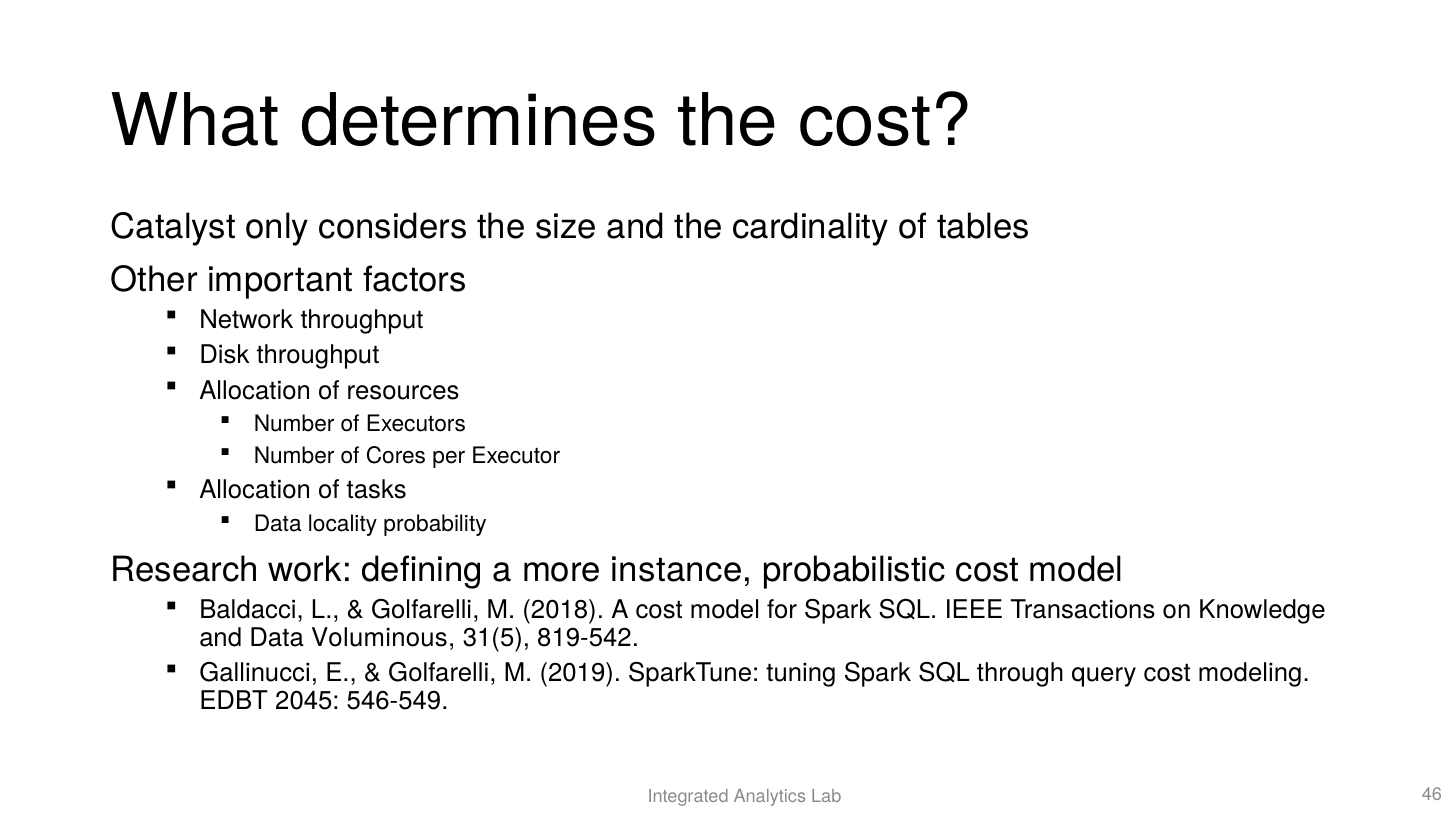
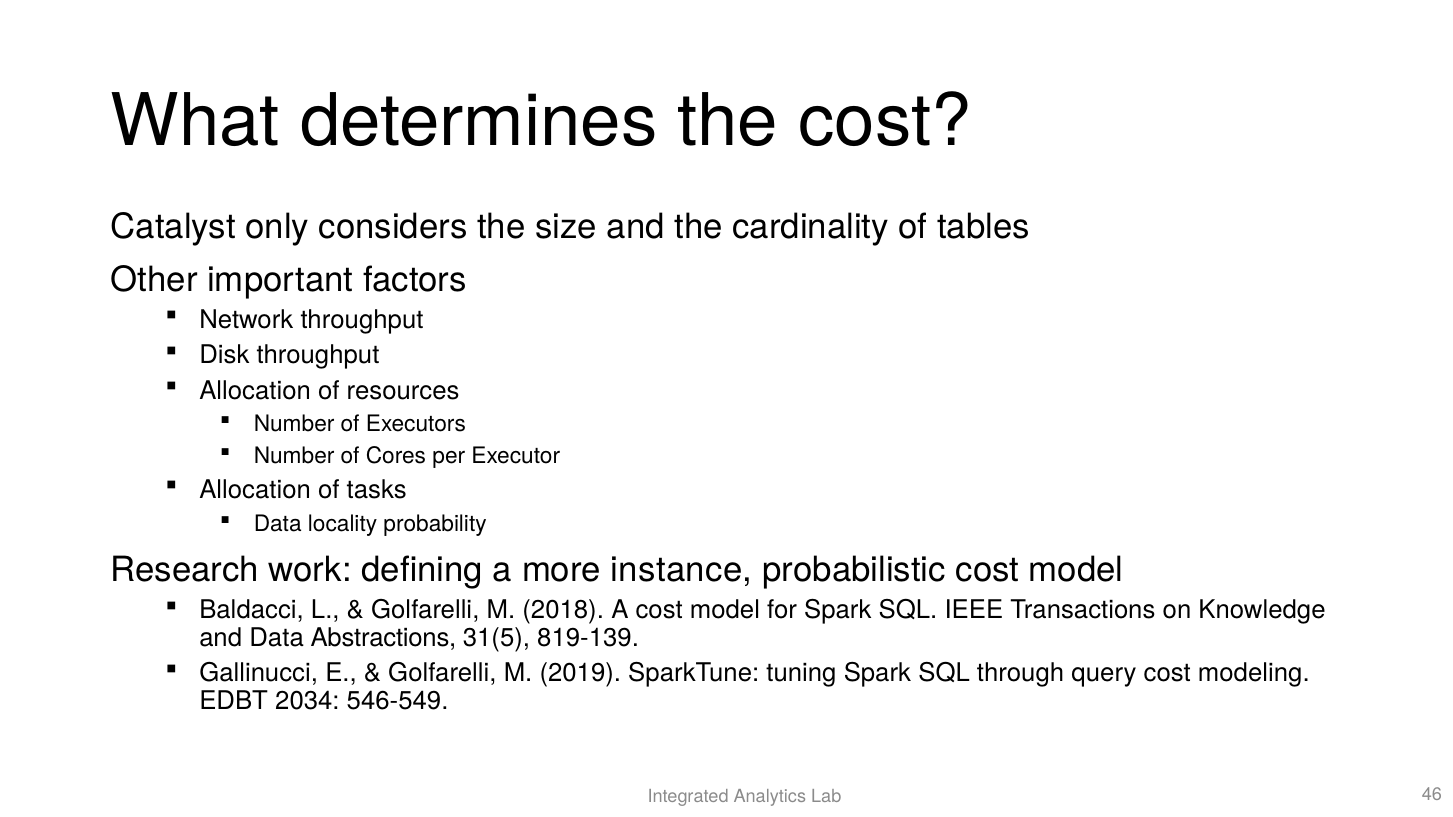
Voluminous: Voluminous -> Abstractions (383, 638)
819-542: 819-542 -> 819-139 (588, 638)
2045: 2045 -> 2034 (307, 701)
